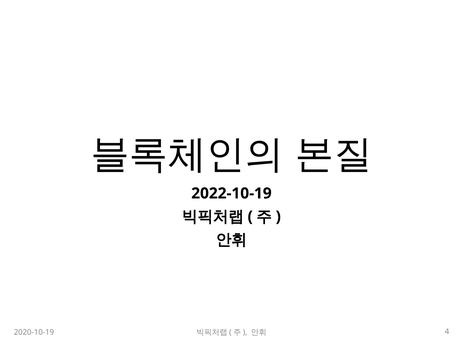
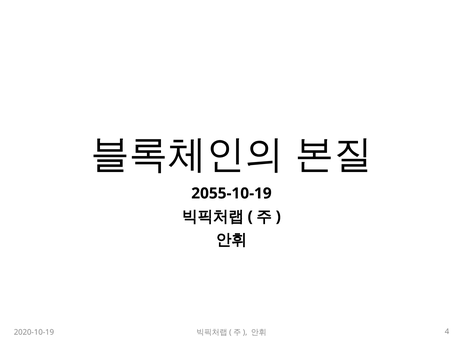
2022-10-19: 2022-10-19 -> 2055-10-19 (231, 193)
